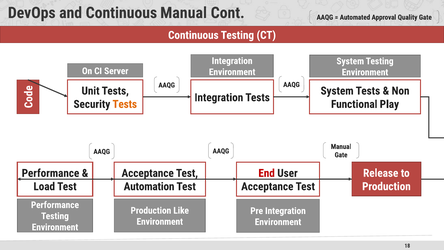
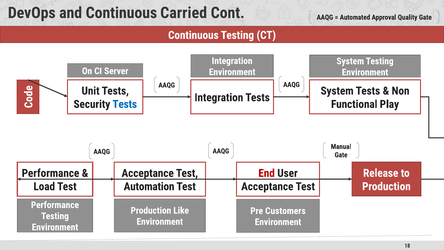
Continuous Manual: Manual -> Carried (184, 13)
Tests colour: orange -> blue (125, 104)
Pre Integration: Integration -> Customers (285, 211)
